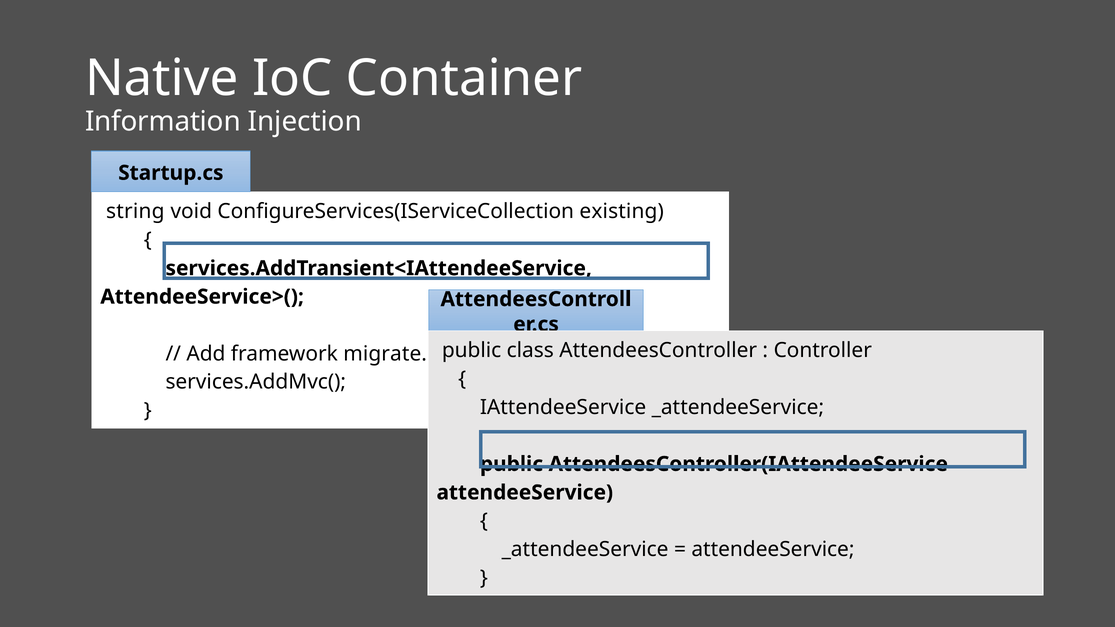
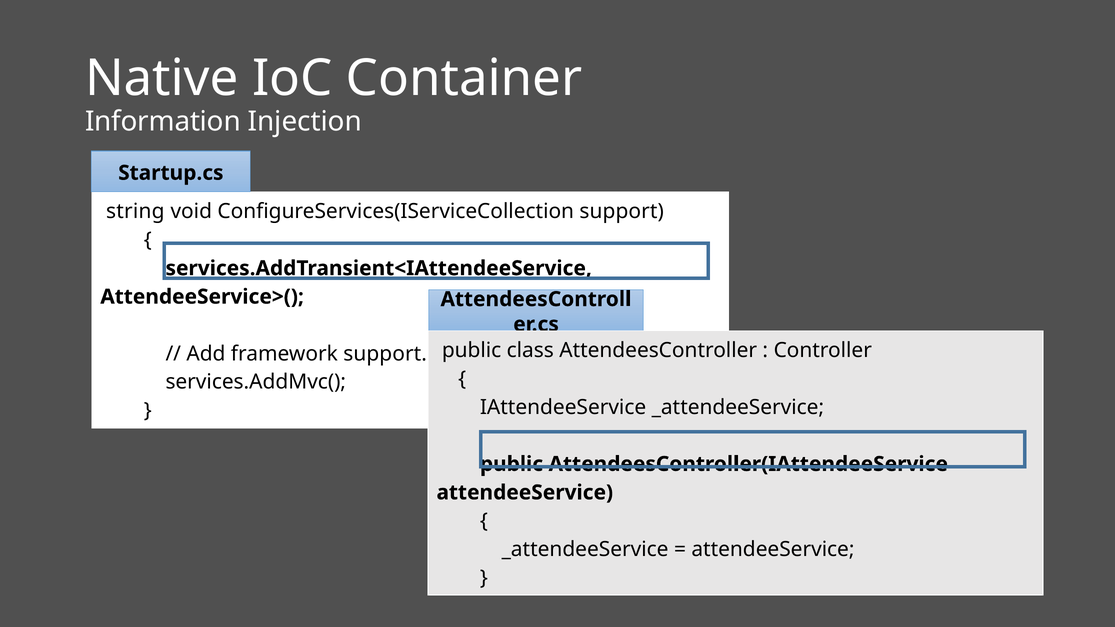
ConfigureServices(IServiceCollection existing: existing -> support (622, 212)
framework migrate: migrate -> support (385, 354)
